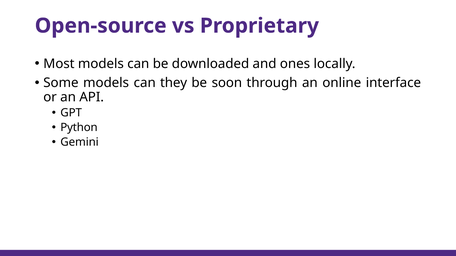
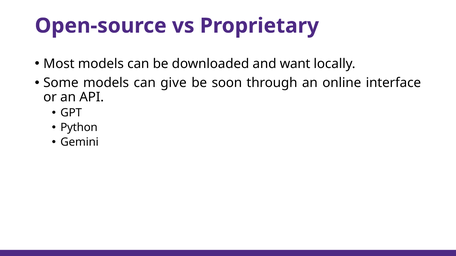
ones: ones -> want (295, 64)
they: they -> give (173, 83)
